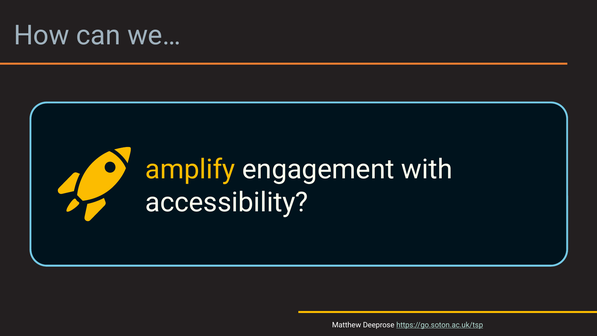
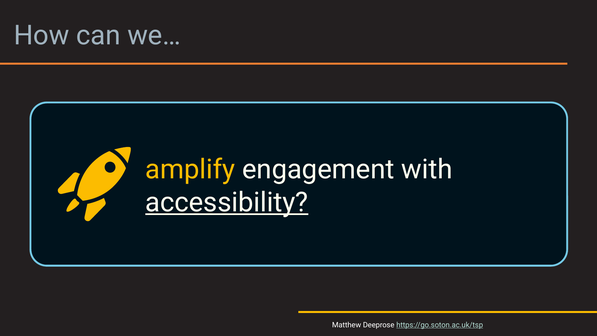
accessibility underline: none -> present (227, 202)
